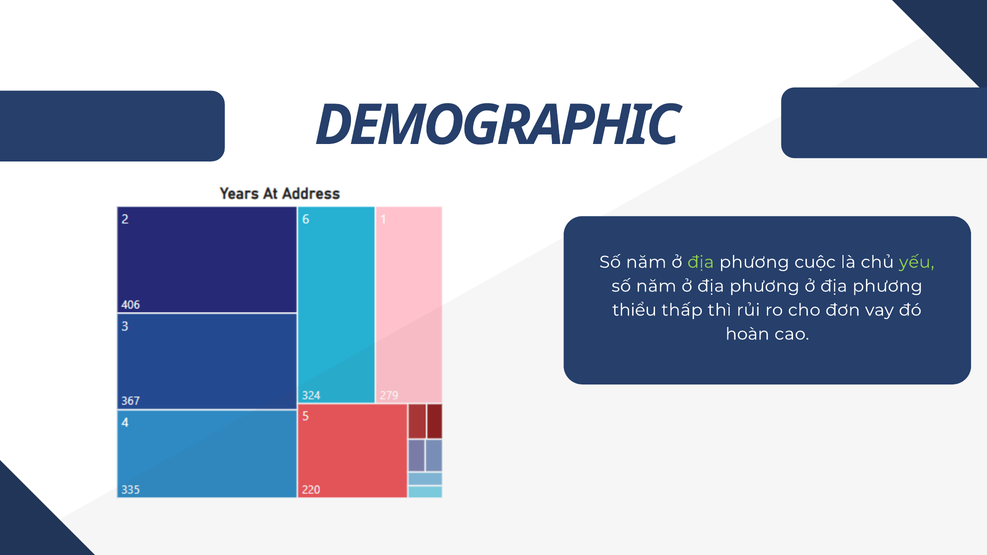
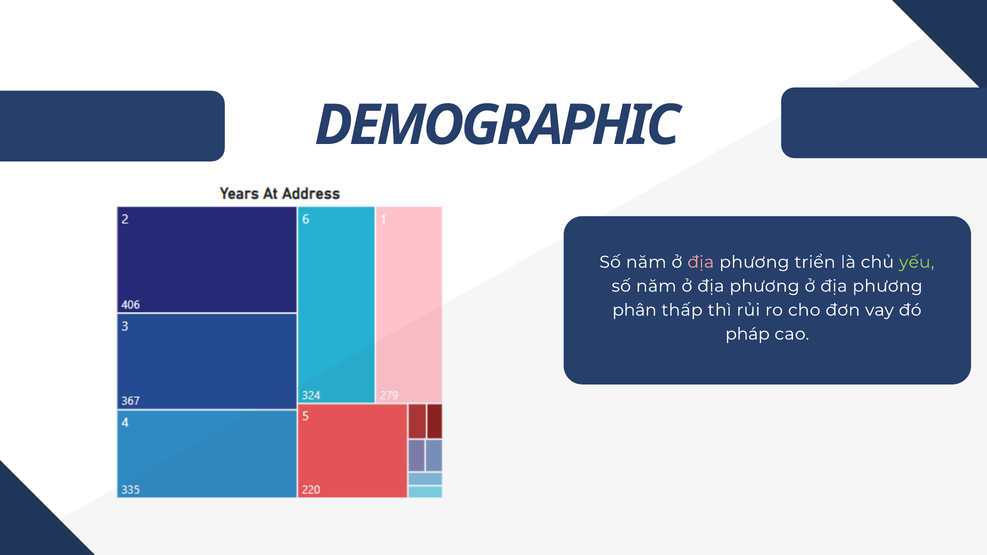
địa colour: light green -> pink (701, 262)
cuộc: cuộc -> triển (815, 262)
thiểu: thiểu -> phân (634, 310)
hoàn: hoàn -> pháp (748, 334)
